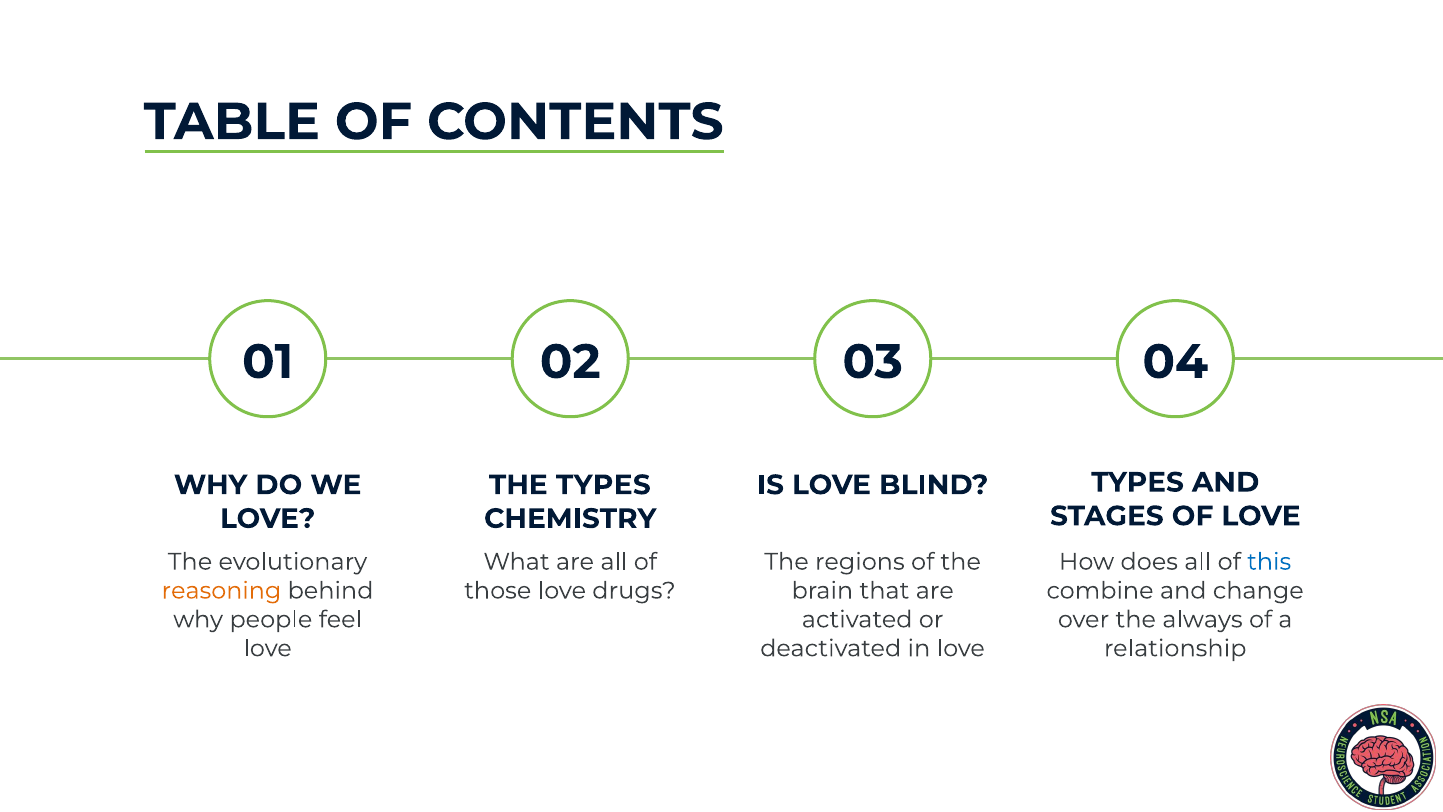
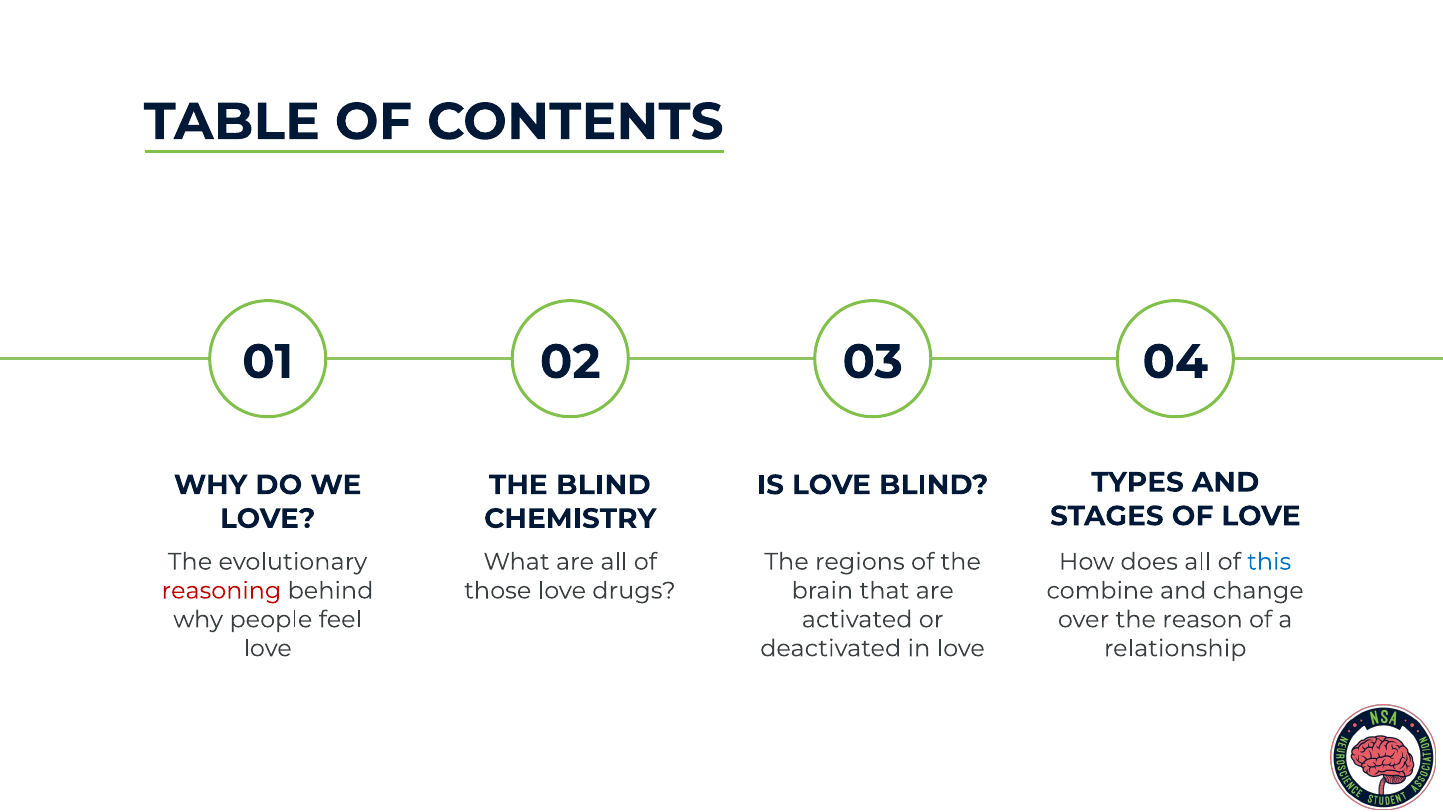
THE TYPES: TYPES -> BLIND (603, 485)
reasoning colour: orange -> red (221, 590)
always: always -> reason (1203, 619)
